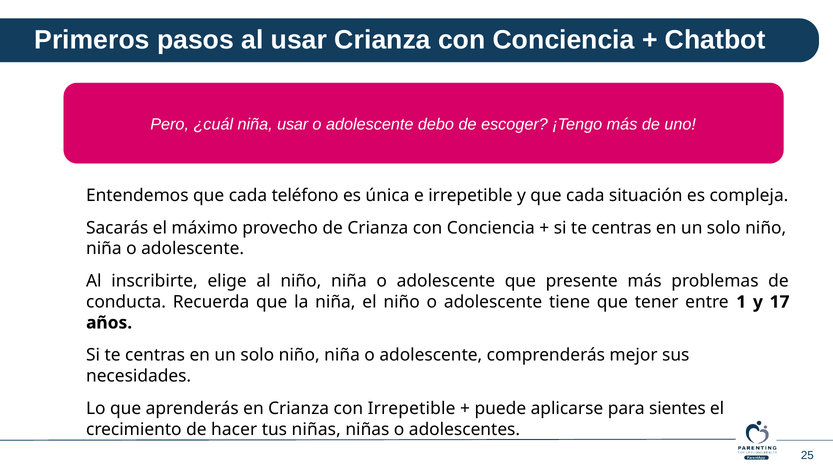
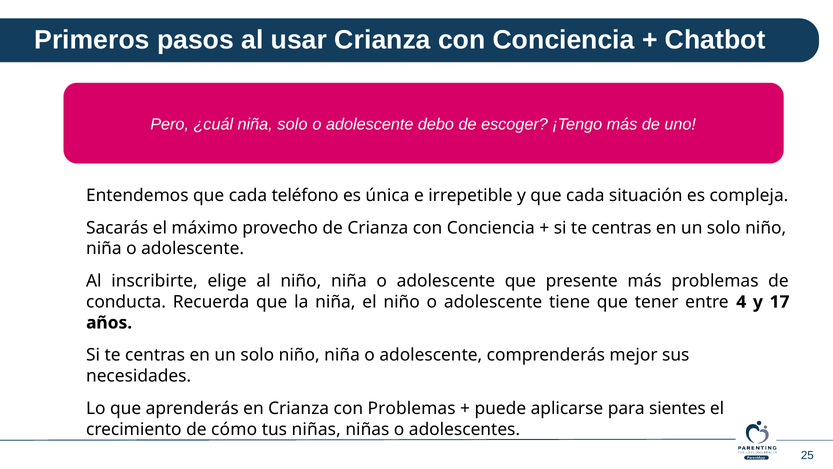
niña usar: usar -> solo (293, 124)
1: 1 -> 4 (741, 302)
con Irrepetible: Irrepetible -> Problemas (412, 408)
hacer: hacer -> cómo (234, 429)
